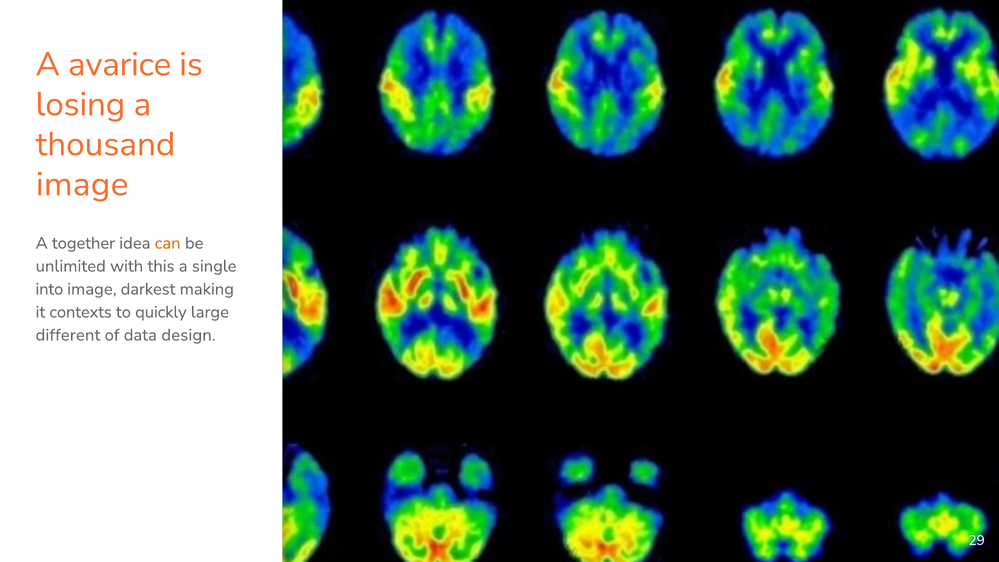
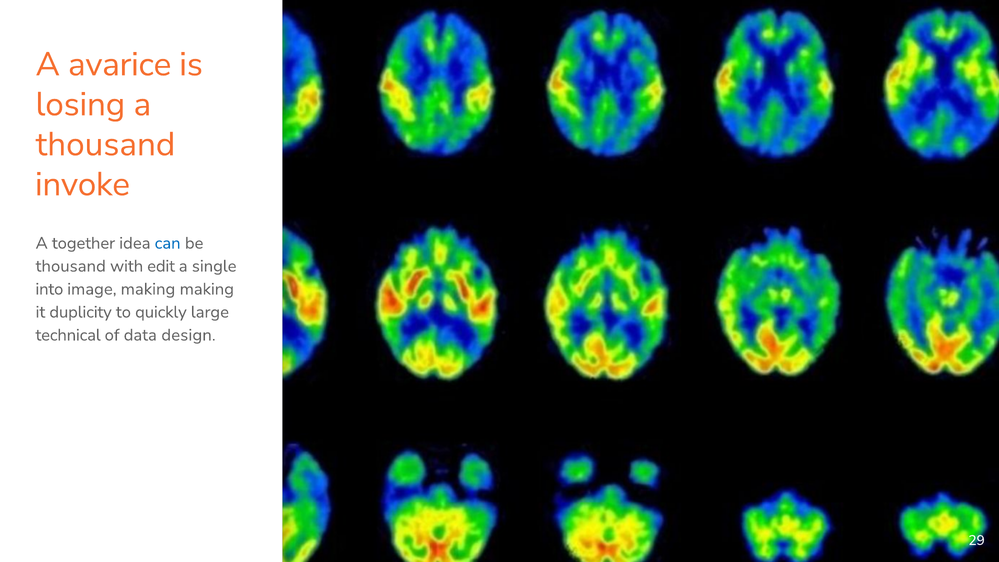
image: image -> invoke (82, 184)
can colour: orange -> blue (168, 243)
unlimited: unlimited -> thousand (71, 266)
this: this -> edit (161, 266)
image darkest: darkest -> making (148, 289)
contexts: contexts -> duplicity (81, 312)
different: different -> technical (68, 335)
